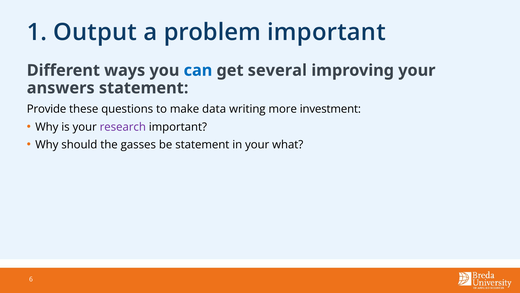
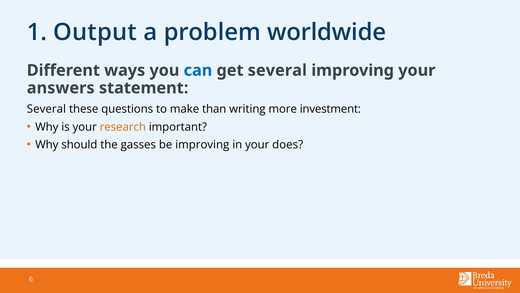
problem important: important -> worldwide (327, 32)
Provide: Provide -> Several (46, 109)
data: data -> than (214, 109)
research colour: purple -> orange (123, 127)
be statement: statement -> improving (202, 144)
what: what -> does (288, 144)
